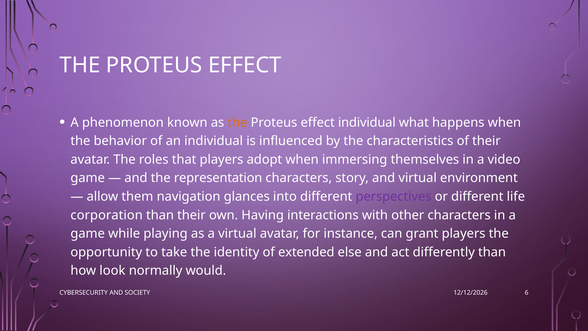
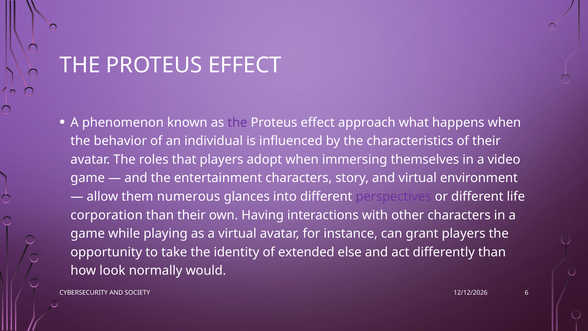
the colour: orange -> purple (237, 122)
effect individual: individual -> approach (367, 122)
representation: representation -> entertainment (218, 178)
navigation: navigation -> numerous (188, 196)
